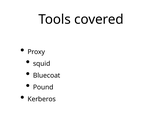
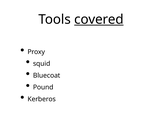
covered underline: none -> present (99, 19)
